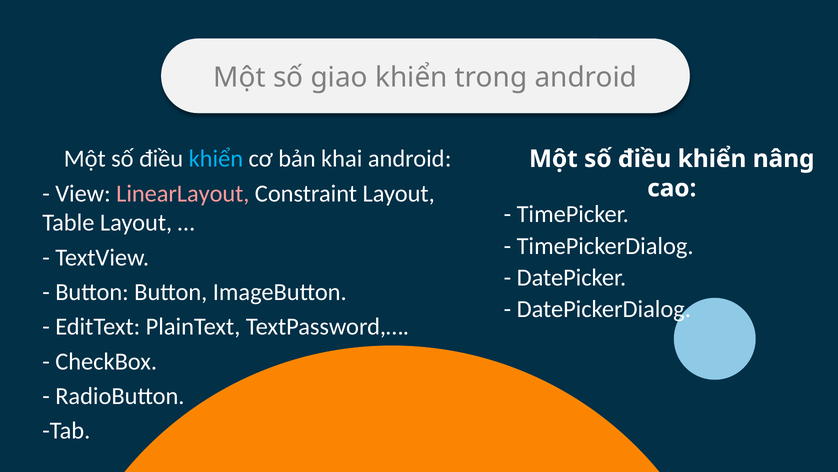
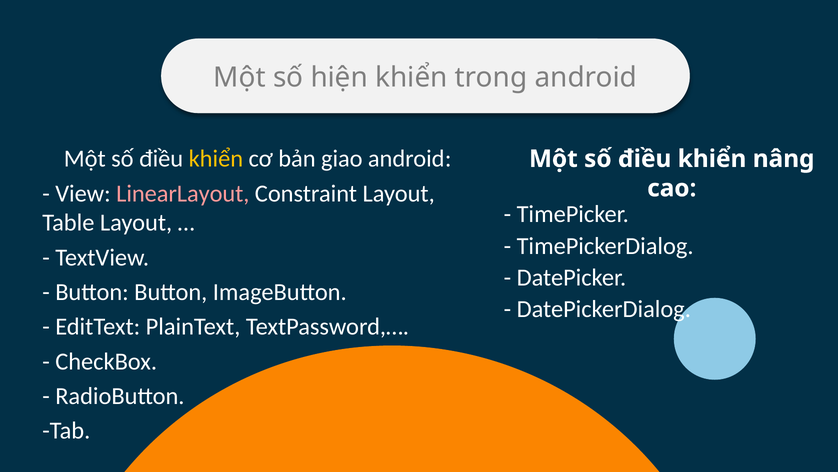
giao: giao -> hiện (339, 78)
khiển colour: light blue -> yellow (216, 159)
khai: khai -> giao (342, 159)
